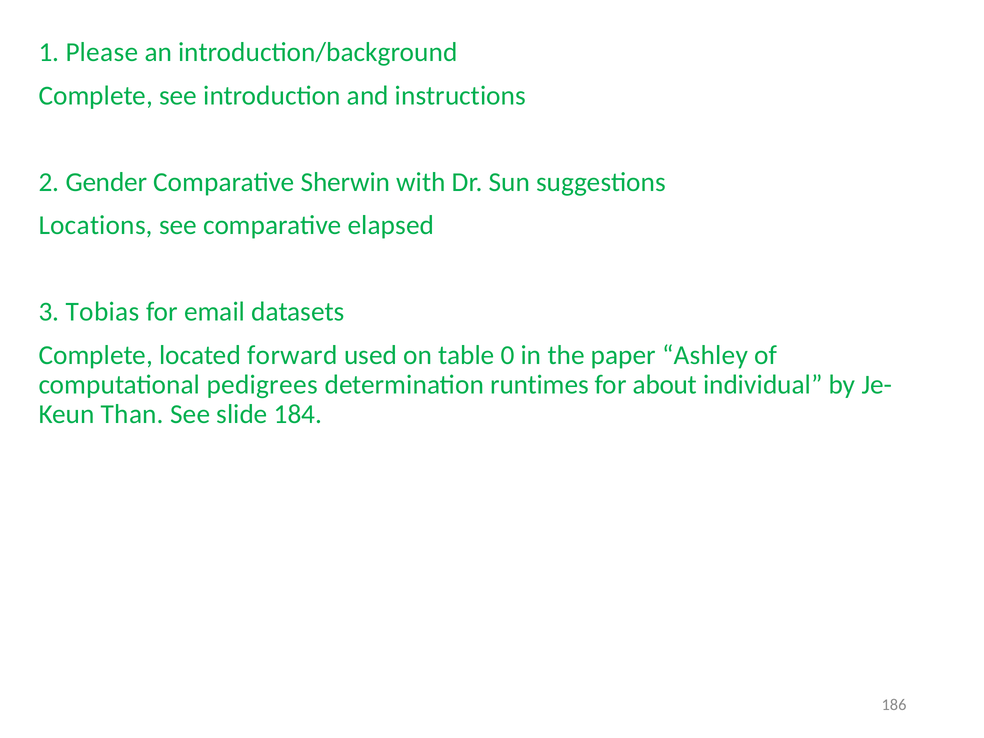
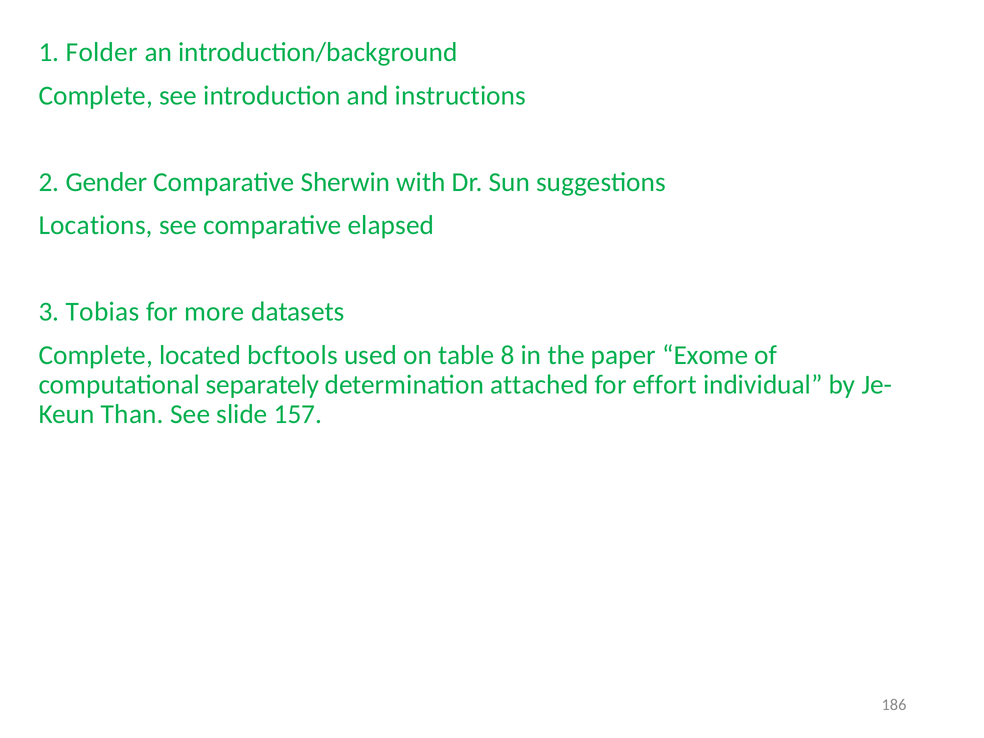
Please: Please -> Folder (102, 52)
email: email -> more (214, 312)
forward: forward -> bcftools (292, 355)
0: 0 -> 8 (508, 355)
Ashley: Ashley -> Exome (705, 355)
pedigrees: pedigrees -> separately (262, 385)
runtimes: runtimes -> attached (539, 385)
about: about -> effort (665, 385)
184: 184 -> 157 (298, 414)
